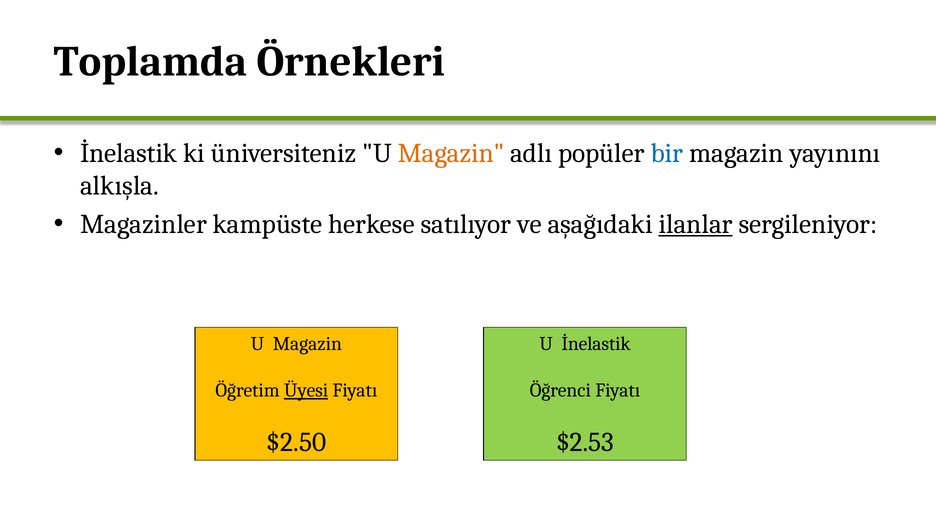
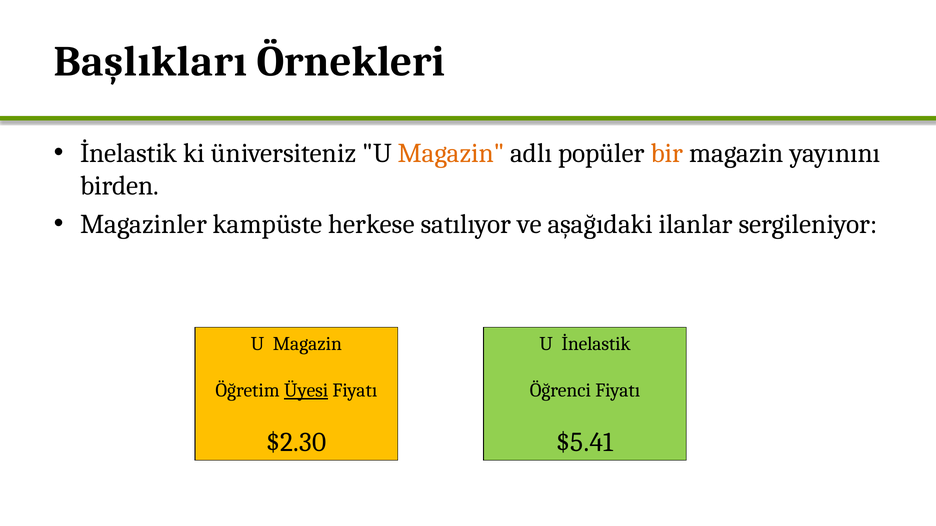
Toplamda: Toplamda -> Başlıkları (150, 62)
bir colour: blue -> orange (667, 153)
alkışla: alkışla -> birden (120, 186)
ilanlar underline: present -> none (696, 224)
$2.50: $2.50 -> $2.30 (296, 443)
$2.53: $2.53 -> $5.41 (585, 443)
